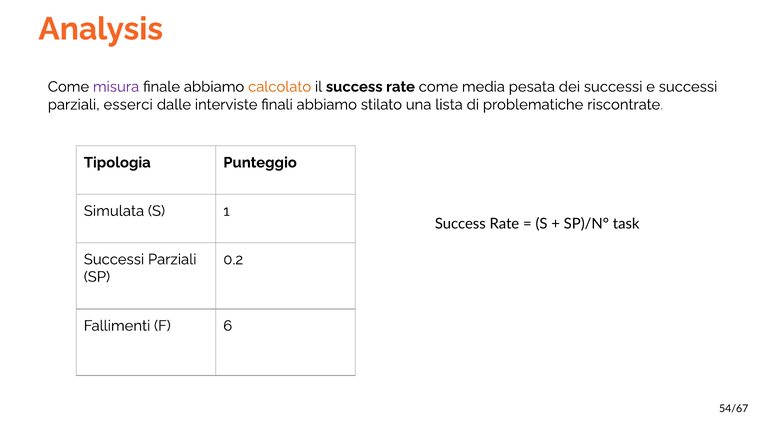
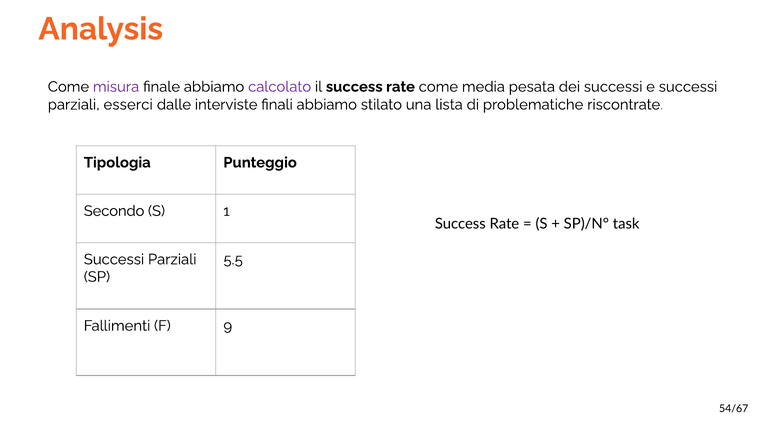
calcolato colour: orange -> purple (280, 87)
Simulata: Simulata -> Secondo (114, 211)
0.2: 0.2 -> 5.5 (233, 259)
6: 6 -> 9 (228, 326)
